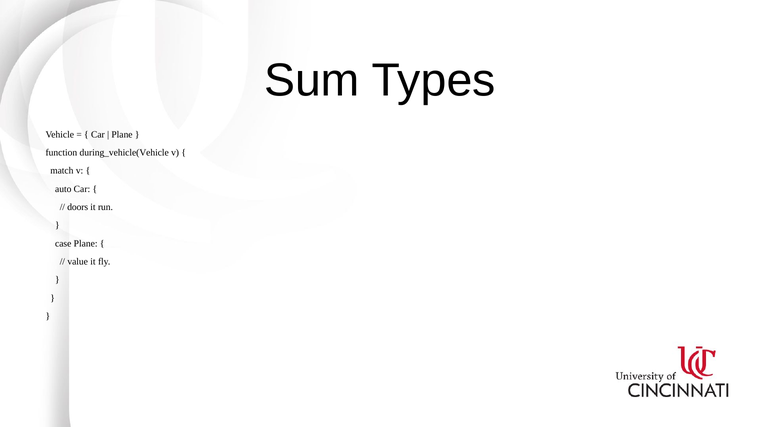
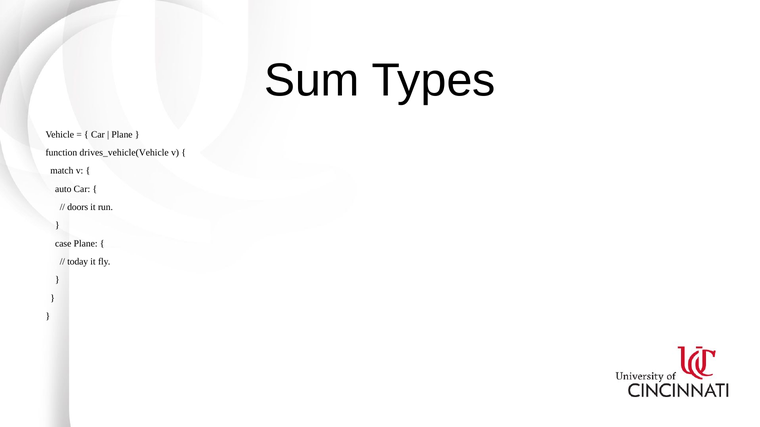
during_vehicle(Vehicle: during_vehicle(Vehicle -> drives_vehicle(Vehicle (124, 153)
value: value -> today (78, 262)
